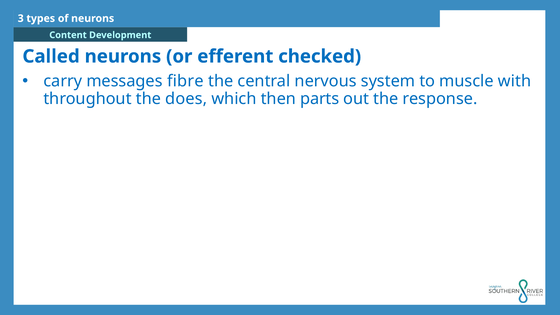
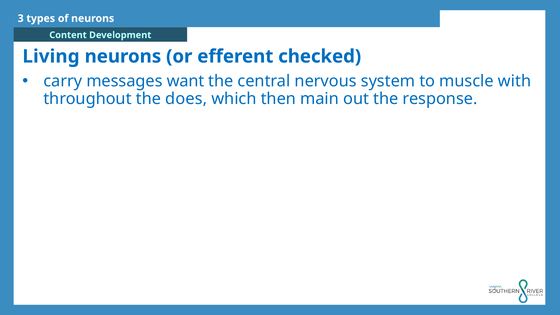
Called: Called -> Living (51, 56)
fibre: fibre -> want (186, 81)
parts: parts -> main (320, 99)
